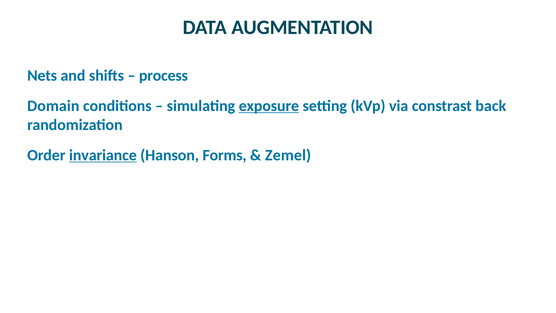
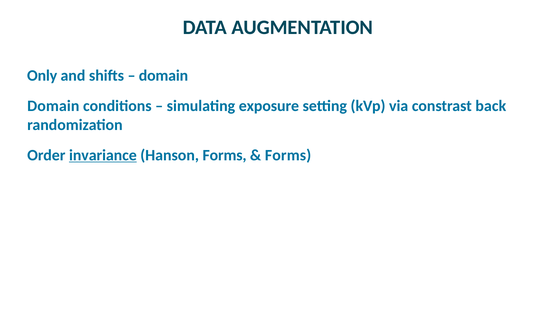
Nets: Nets -> Only (42, 75)
process: process -> domain (163, 75)
exposure underline: present -> none (269, 106)
Zemel: Zemel -> Forms (288, 155)
